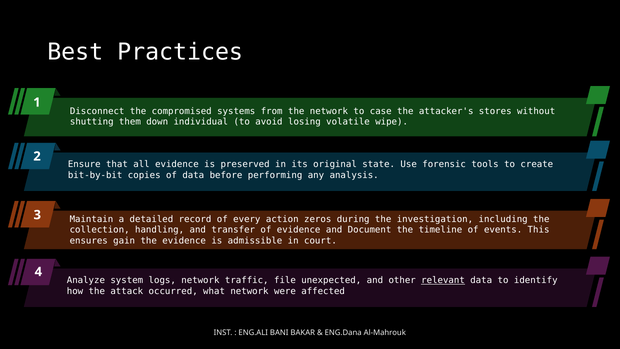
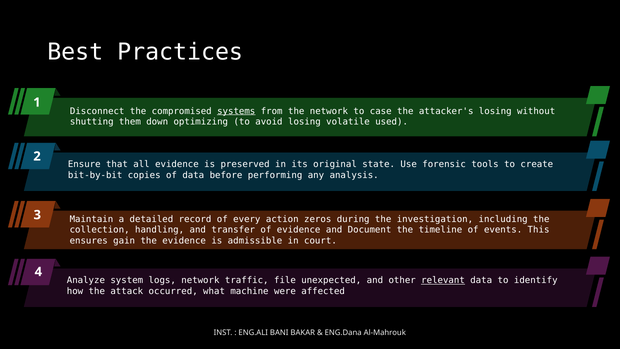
systems underline: none -> present (236, 111)
attacker's stores: stores -> losing (495, 111)
individual: individual -> optimizing (201, 122)
wipe: wipe -> used (392, 122)
what network: network -> machine (249, 291)
